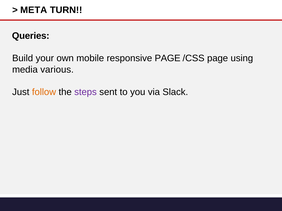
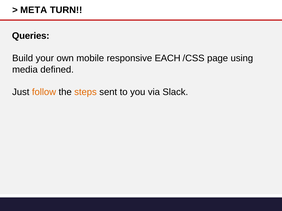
responsive PAGE: PAGE -> EACH (168, 58)
various: various -> defined (57, 70)
steps colour: purple -> orange (85, 92)
